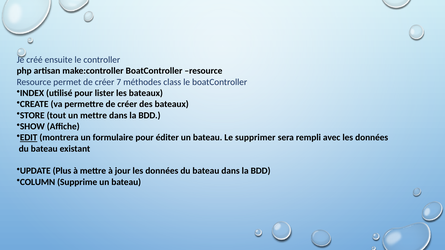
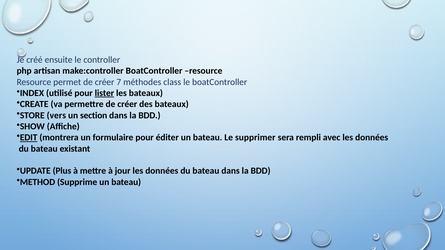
lister underline: none -> present (104, 93)
tout: tout -> vers (56, 115)
un mettre: mettre -> section (94, 115)
COLUMN: COLUMN -> METHOD (38, 182)
